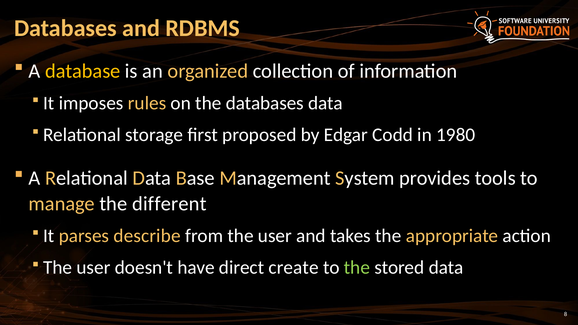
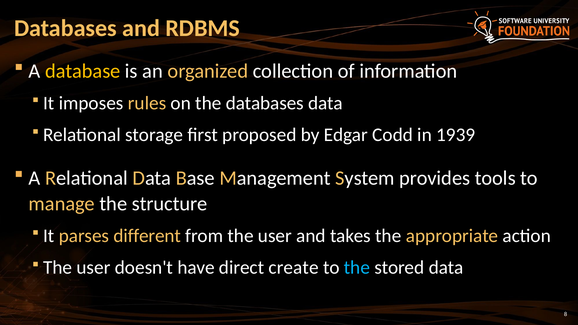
1980: 1980 -> 1939 (456, 135)
different: different -> structure (170, 204)
describe: describe -> different (147, 236)
the colour: light green -> light blue (357, 268)
